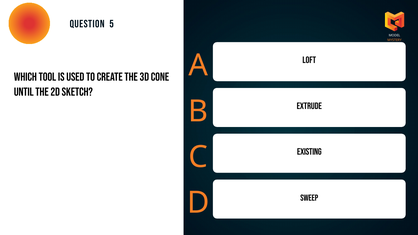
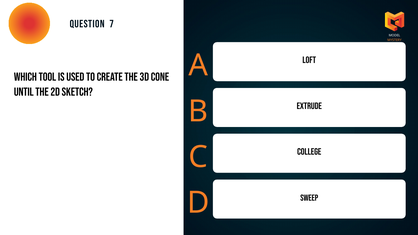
5: 5 -> 7 (112, 24)
Existing: Existing -> College (309, 152)
